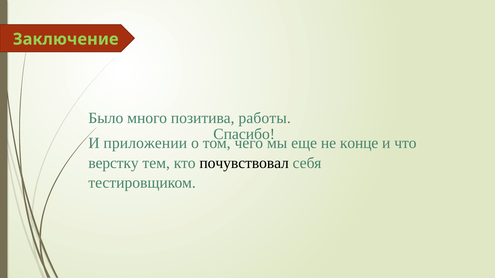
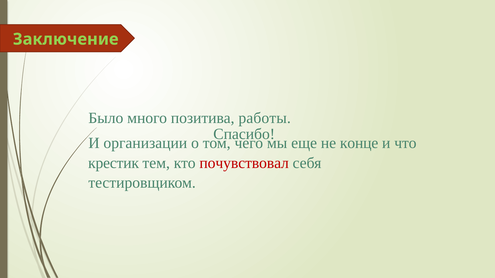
приложении: приложении -> организации (145, 143)
верстку: верстку -> крестик (114, 163)
почувствовал colour: black -> red (244, 163)
